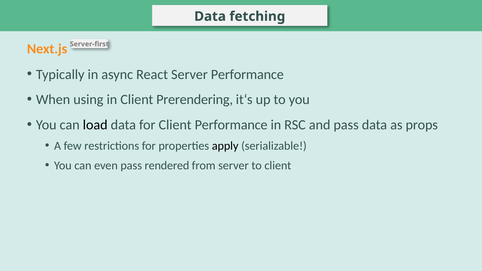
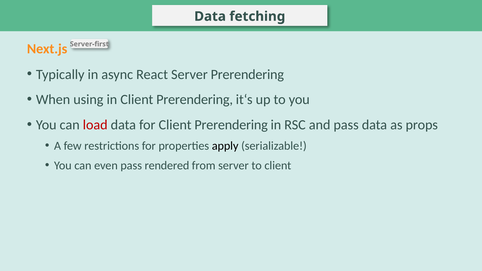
Server Performance: Performance -> Prerendering (247, 74)
load colour: black -> red (95, 125)
for Client Performance: Performance -> Prerendering (231, 125)
